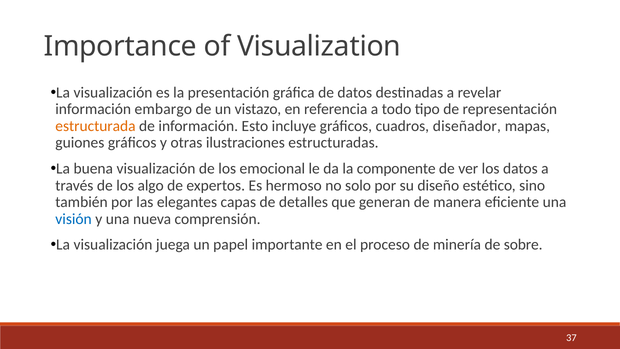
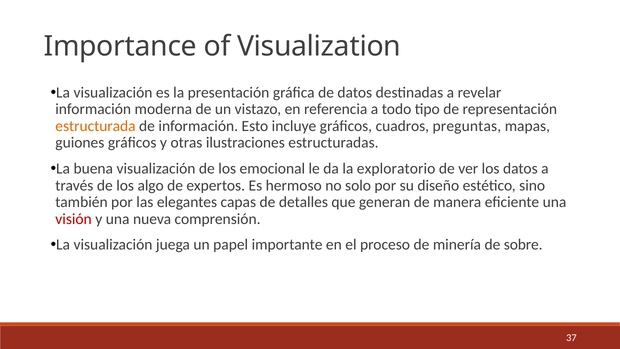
embargo: embargo -> moderna (163, 109)
diseñador: diseñador -> preguntas (467, 126)
componente: componente -> exploratorio (396, 169)
visión colour: blue -> red (74, 219)
